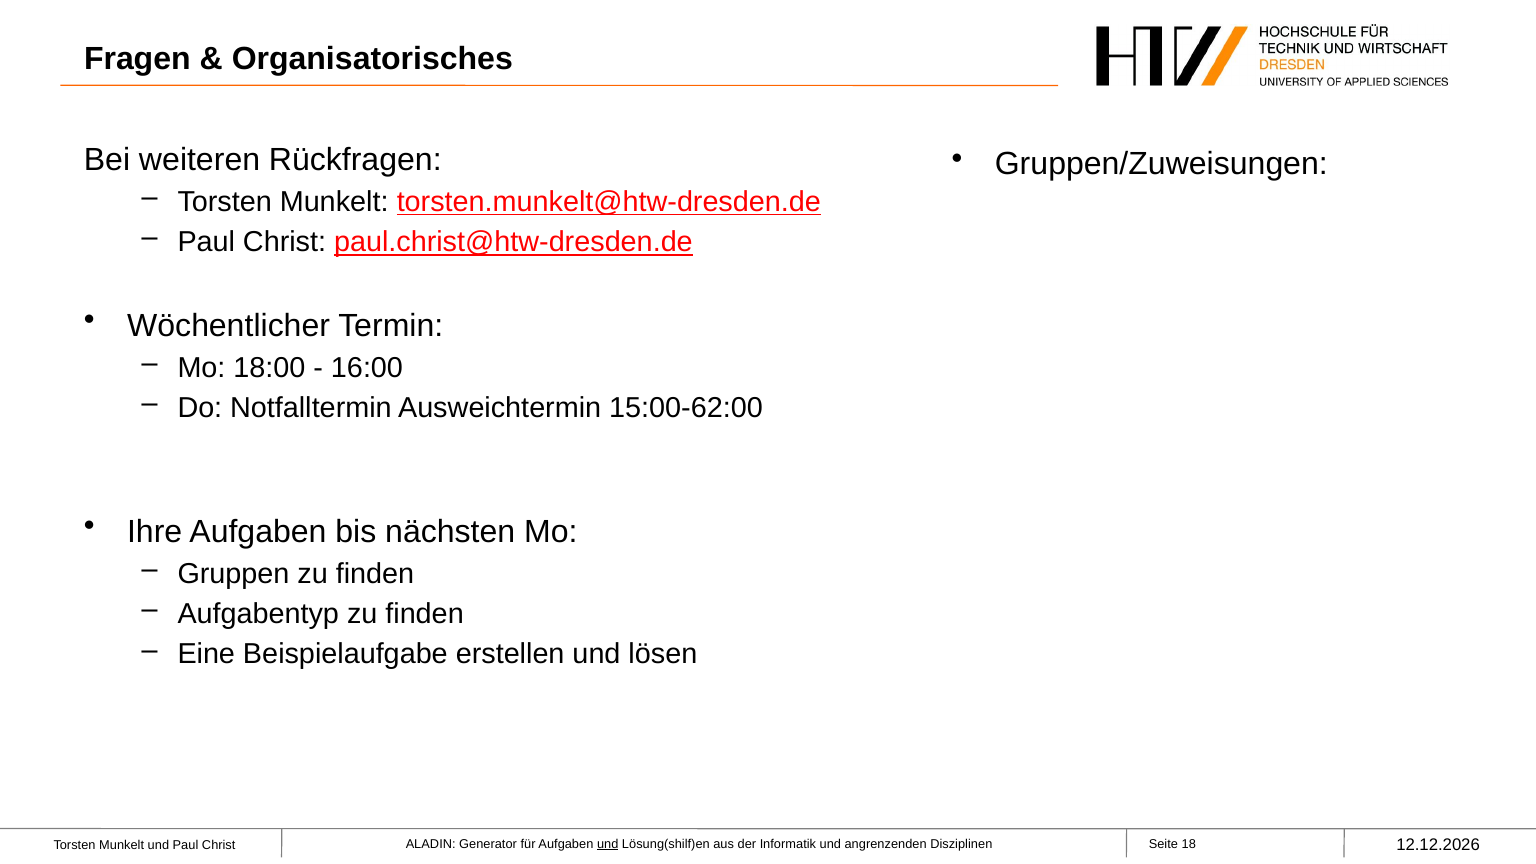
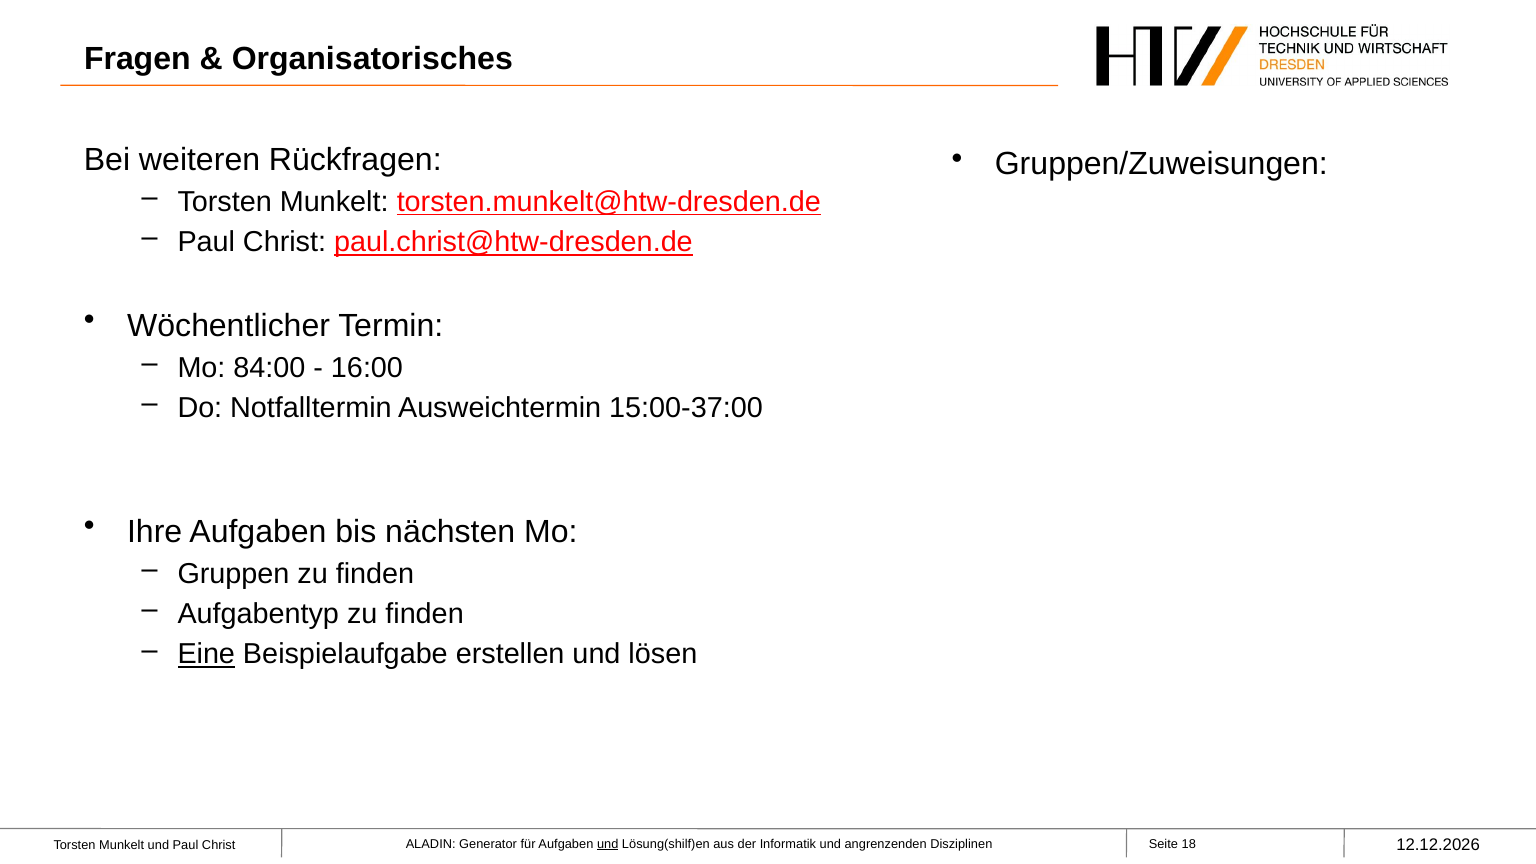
18:00: 18:00 -> 84:00 (269, 368)
15:00-62:00: 15:00-62:00 -> 15:00-37:00 (686, 408)
Eine underline: none -> present (206, 654)
